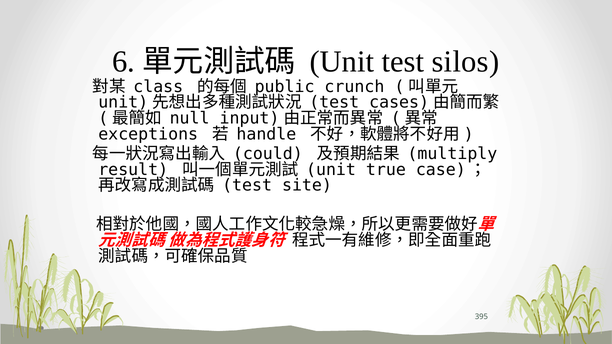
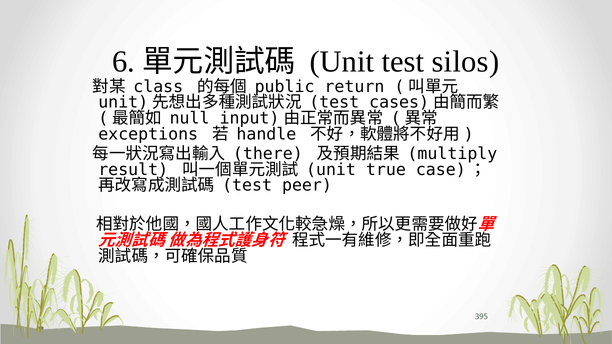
crunch: crunch -> return (354, 87)
could: could -> there (268, 154)
site: site -> peer (307, 186)
